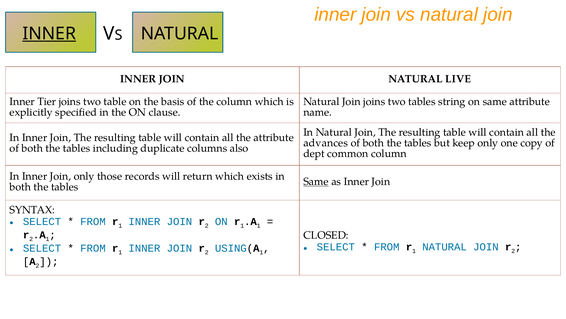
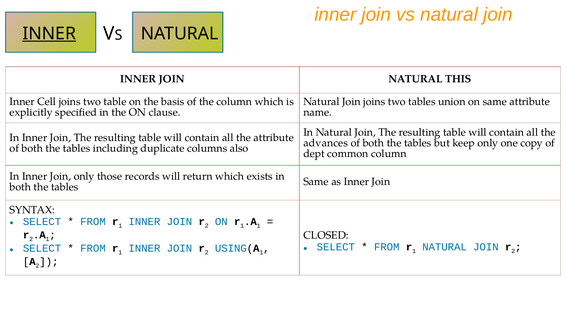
LIVE: LIVE -> THIS (458, 79)
Tier: Tier -> Cell (47, 101)
string: string -> union (452, 101)
Same underline: present -> none (316, 181)
